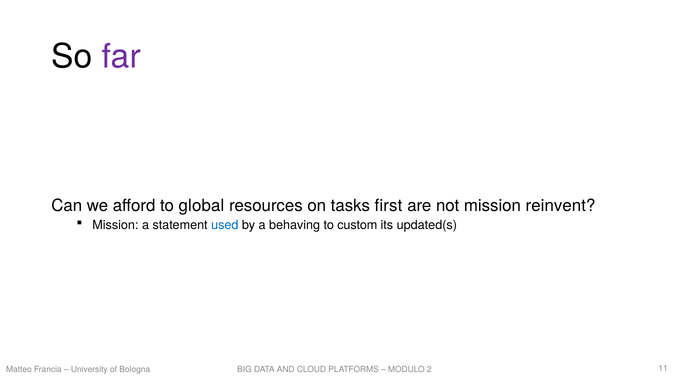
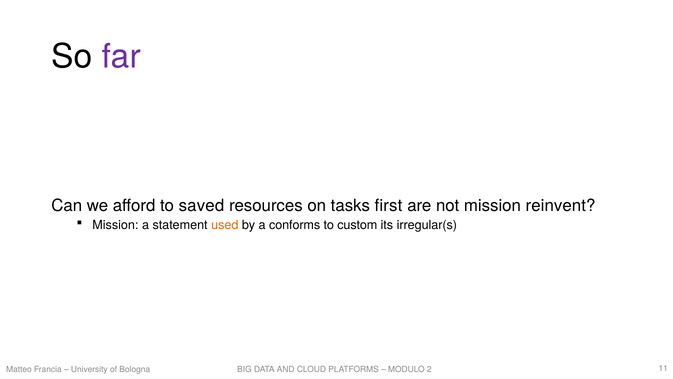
global: global -> saved (201, 205)
used colour: blue -> orange (225, 225)
behaving: behaving -> conforms (295, 225)
updated(s: updated(s -> irregular(s (427, 225)
